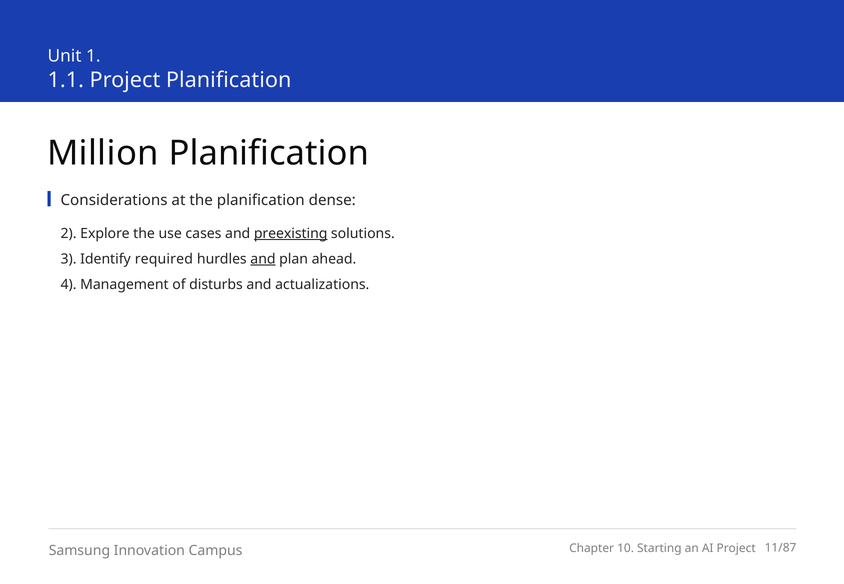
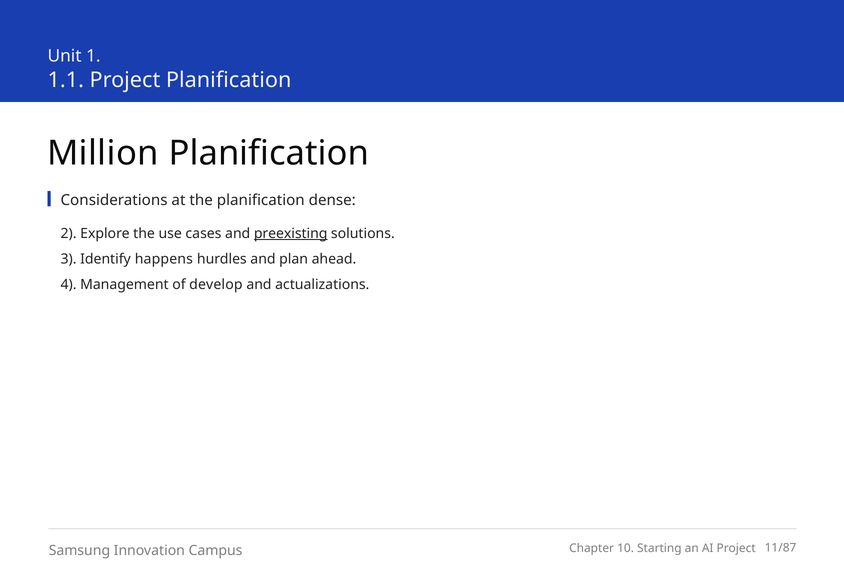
required: required -> happens (164, 259)
and underline: present -> none (263, 259)
disturbs: disturbs -> develop (216, 285)
